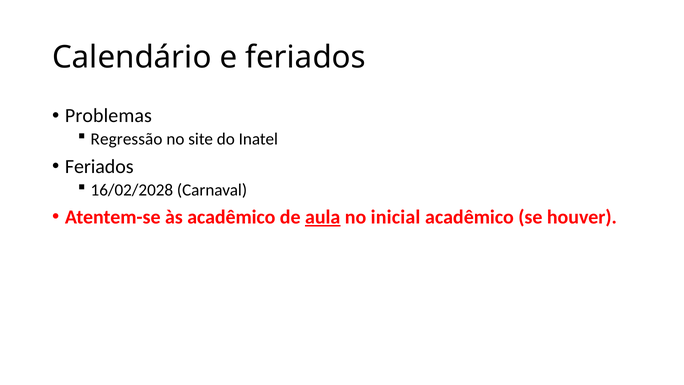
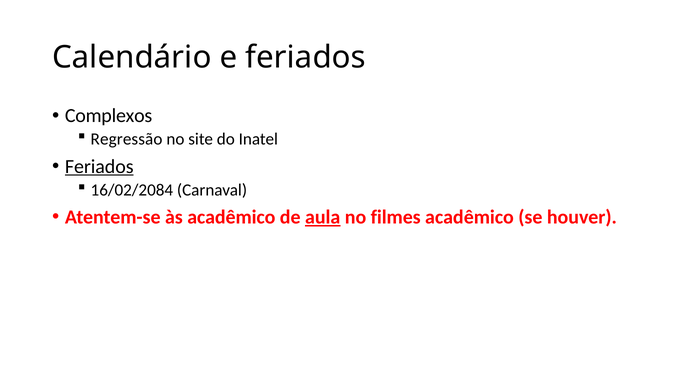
Problemas: Problemas -> Complexos (109, 116)
Feriados underline: none -> present (99, 166)
16/02/2028: 16/02/2028 -> 16/02/2084 (132, 190)
inicial: inicial -> filmes (396, 217)
